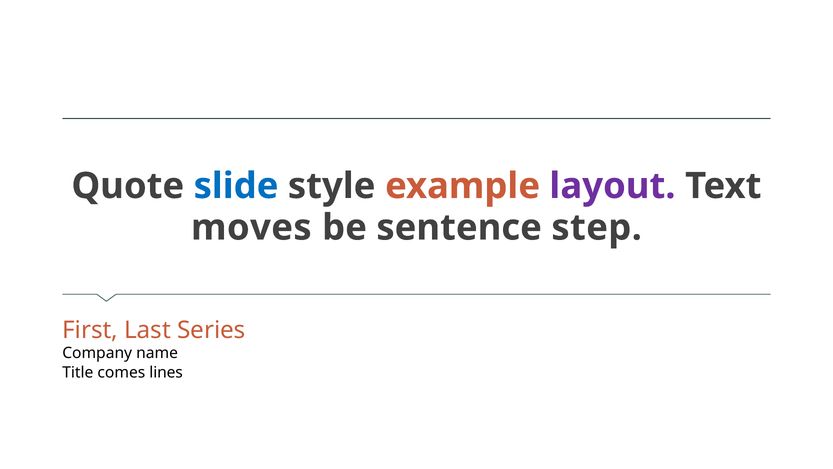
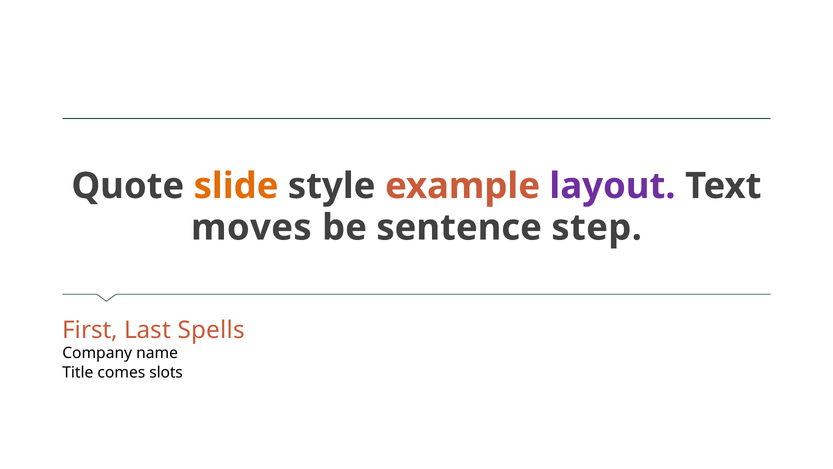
slide colour: blue -> orange (236, 186)
Series: Series -> Spells (211, 330)
lines: lines -> slots (166, 372)
